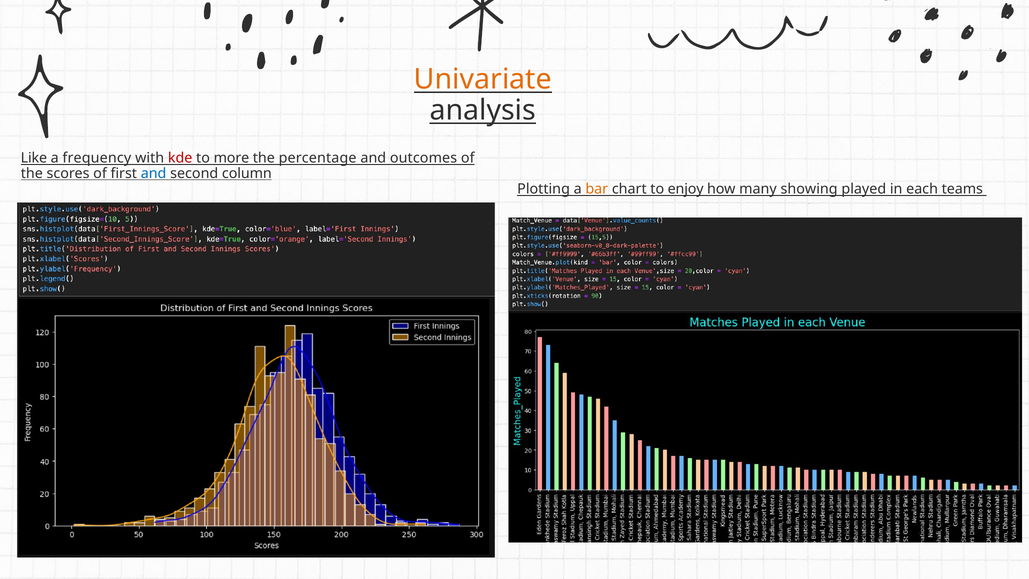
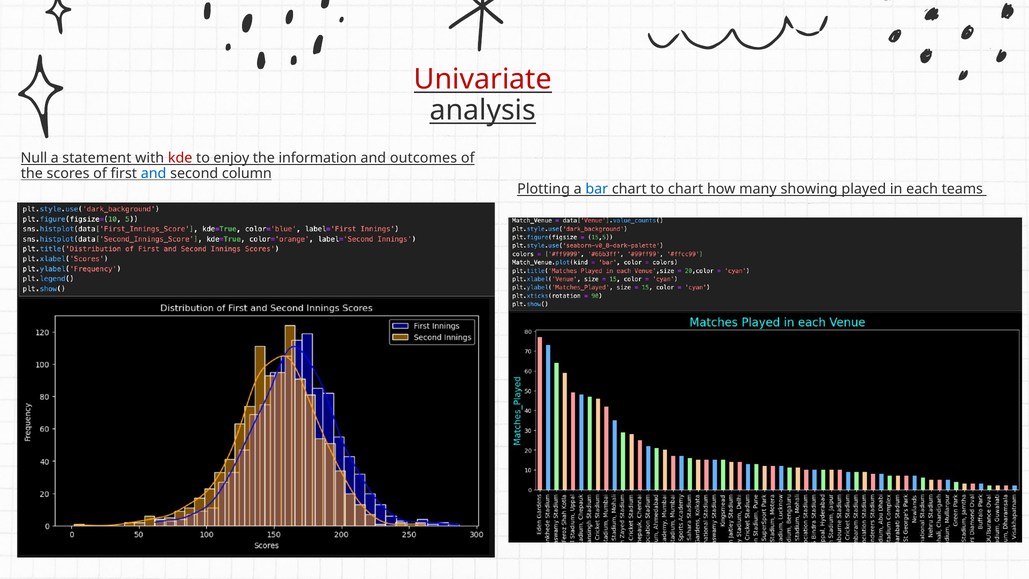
Univariate colour: orange -> red (483, 79)
Like: Like -> Null (34, 158)
frequency: frequency -> statement (97, 158)
more: more -> enjoy (231, 158)
percentage: percentage -> information (318, 158)
bar colour: orange -> blue (597, 189)
to enjoy: enjoy -> chart (686, 189)
